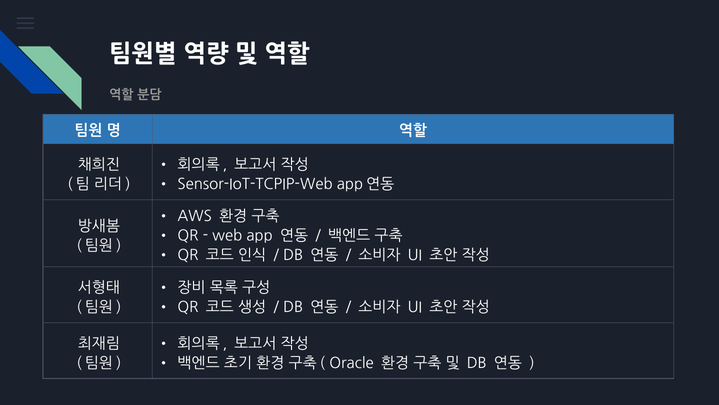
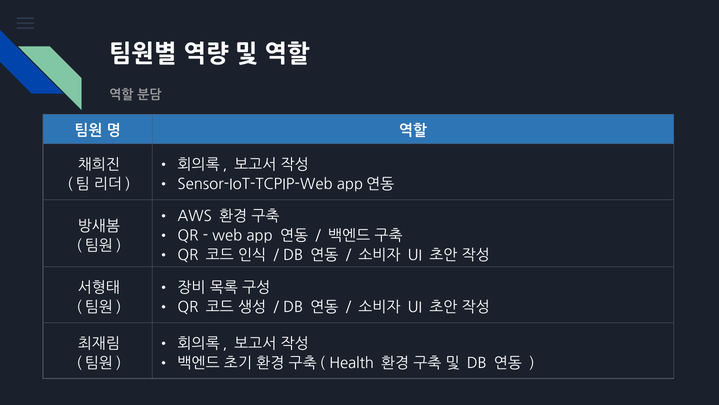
Oracle: Oracle -> Health (352, 363)
